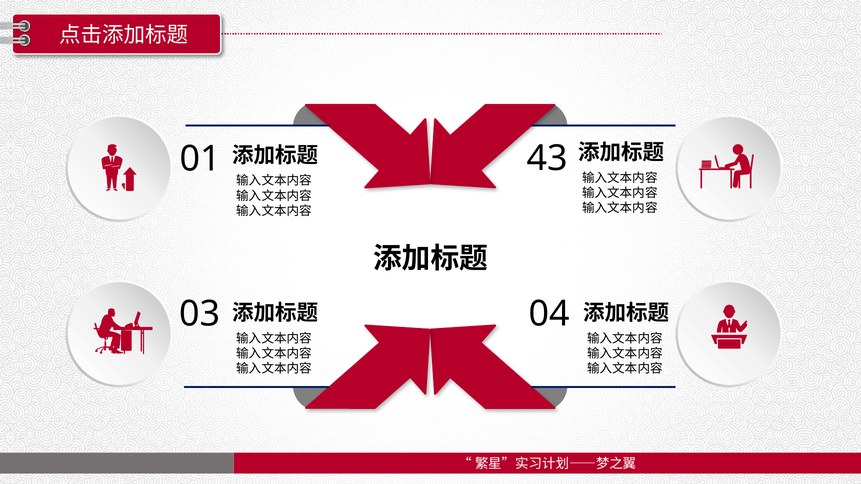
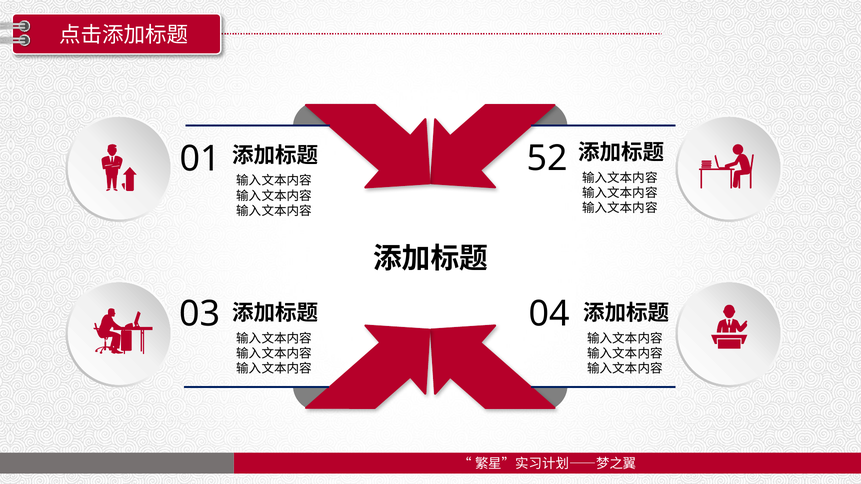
43: 43 -> 52 (547, 159)
